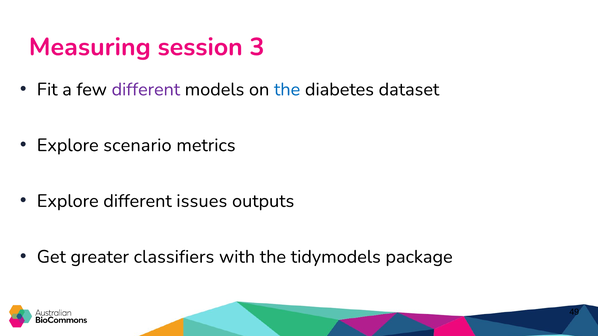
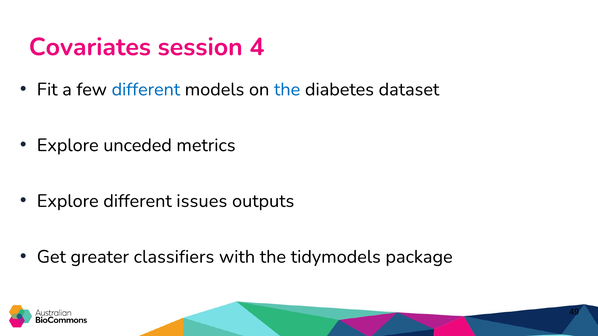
Measuring: Measuring -> Covariates (90, 47)
3: 3 -> 4 (257, 47)
different colour: purple -> blue (146, 90)
scenario: scenario -> unceded (138, 145)
